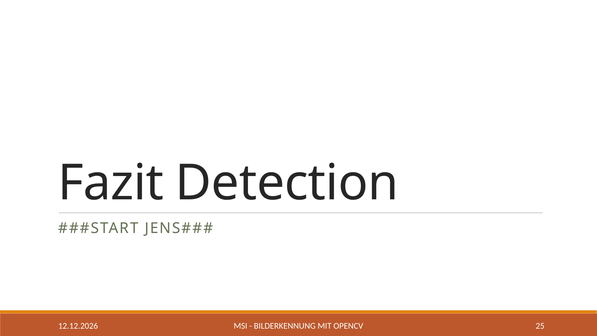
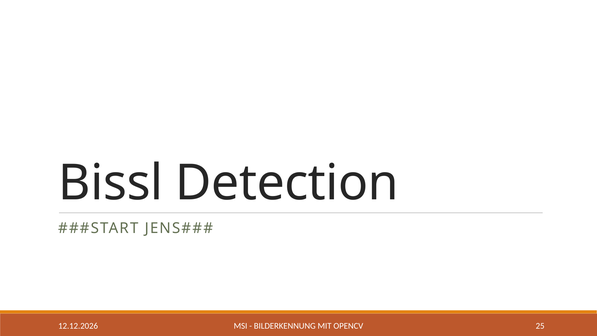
Fazit: Fazit -> Bissl (111, 183)
